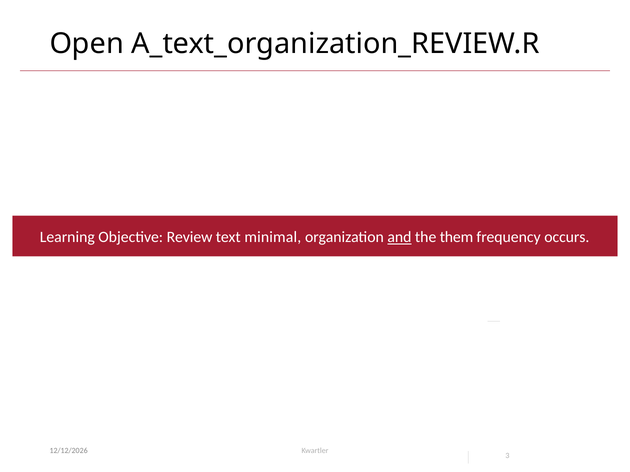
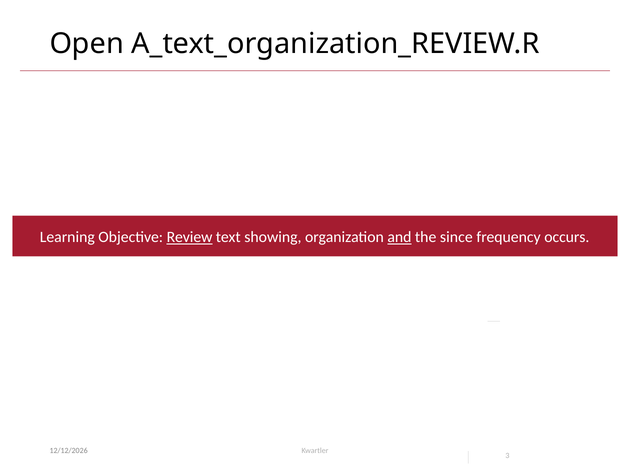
Review underline: none -> present (190, 237)
minimal: minimal -> showing (273, 237)
them: them -> since (456, 237)
